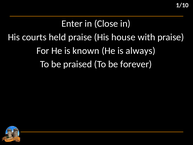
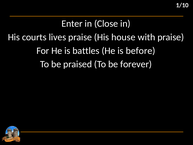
held: held -> lives (57, 37)
known: known -> battles (86, 51)
always: always -> before (141, 51)
